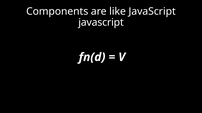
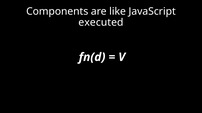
javascript: javascript -> executed (101, 23)
